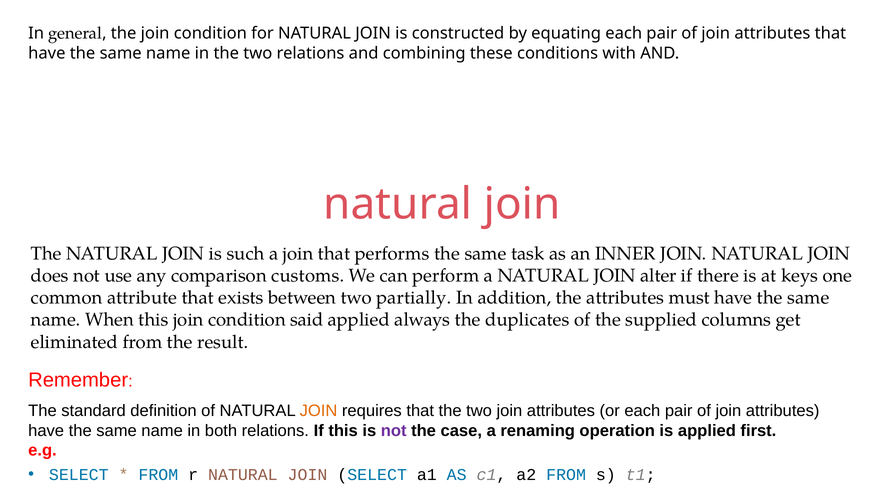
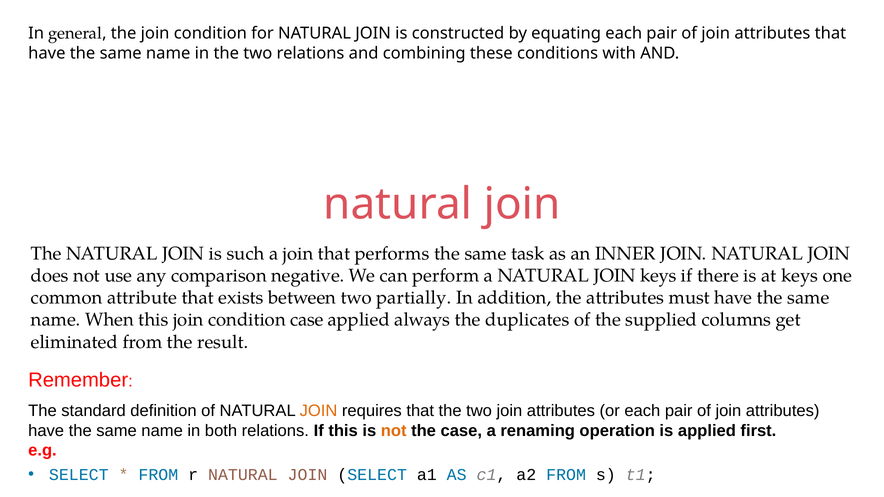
customs: customs -> negative (308, 276)
JOIN alter: alter -> keys (658, 276)
condition said: said -> case (307, 320)
not colour: purple -> orange (394, 431)
